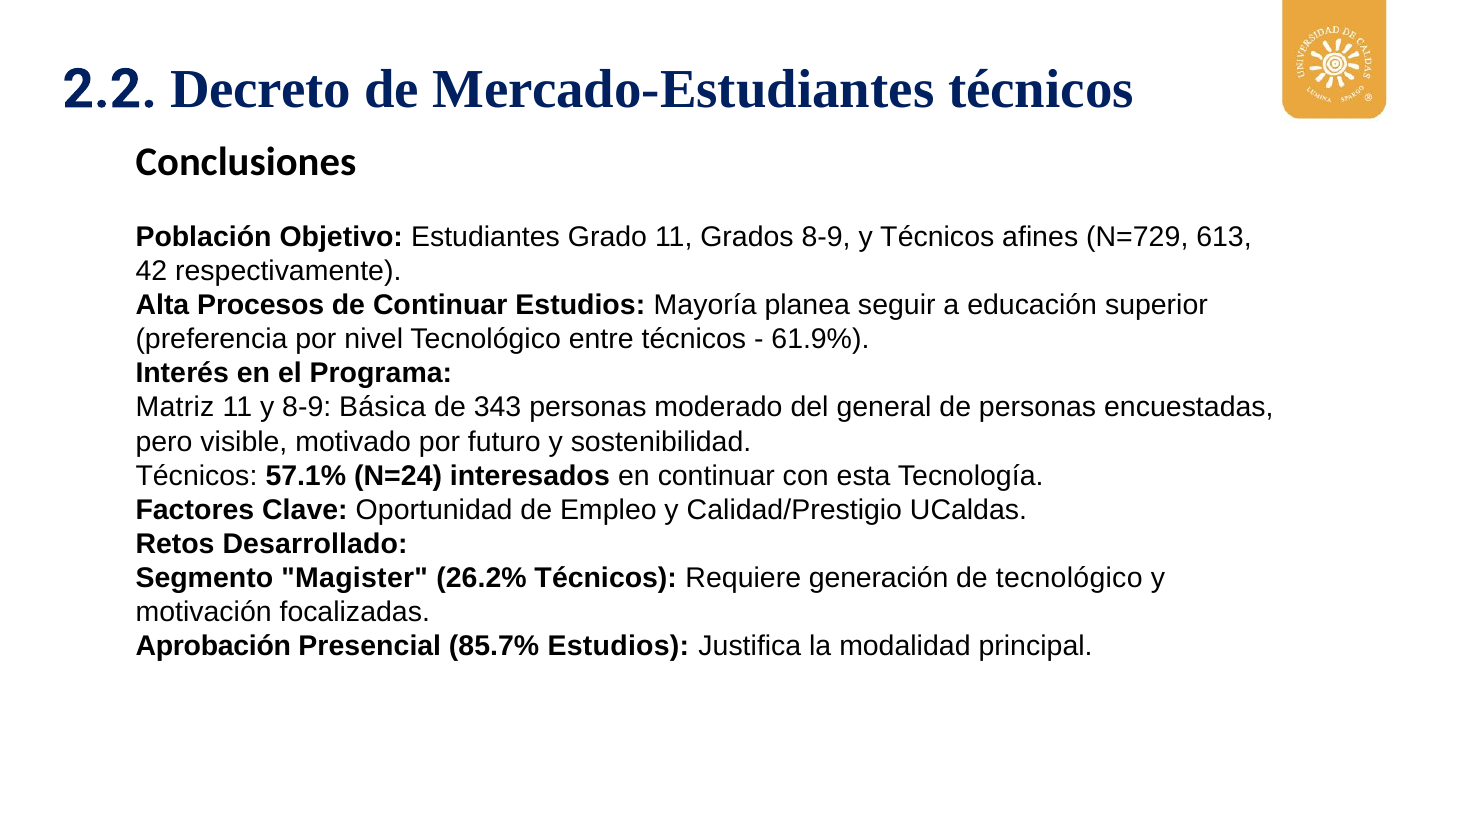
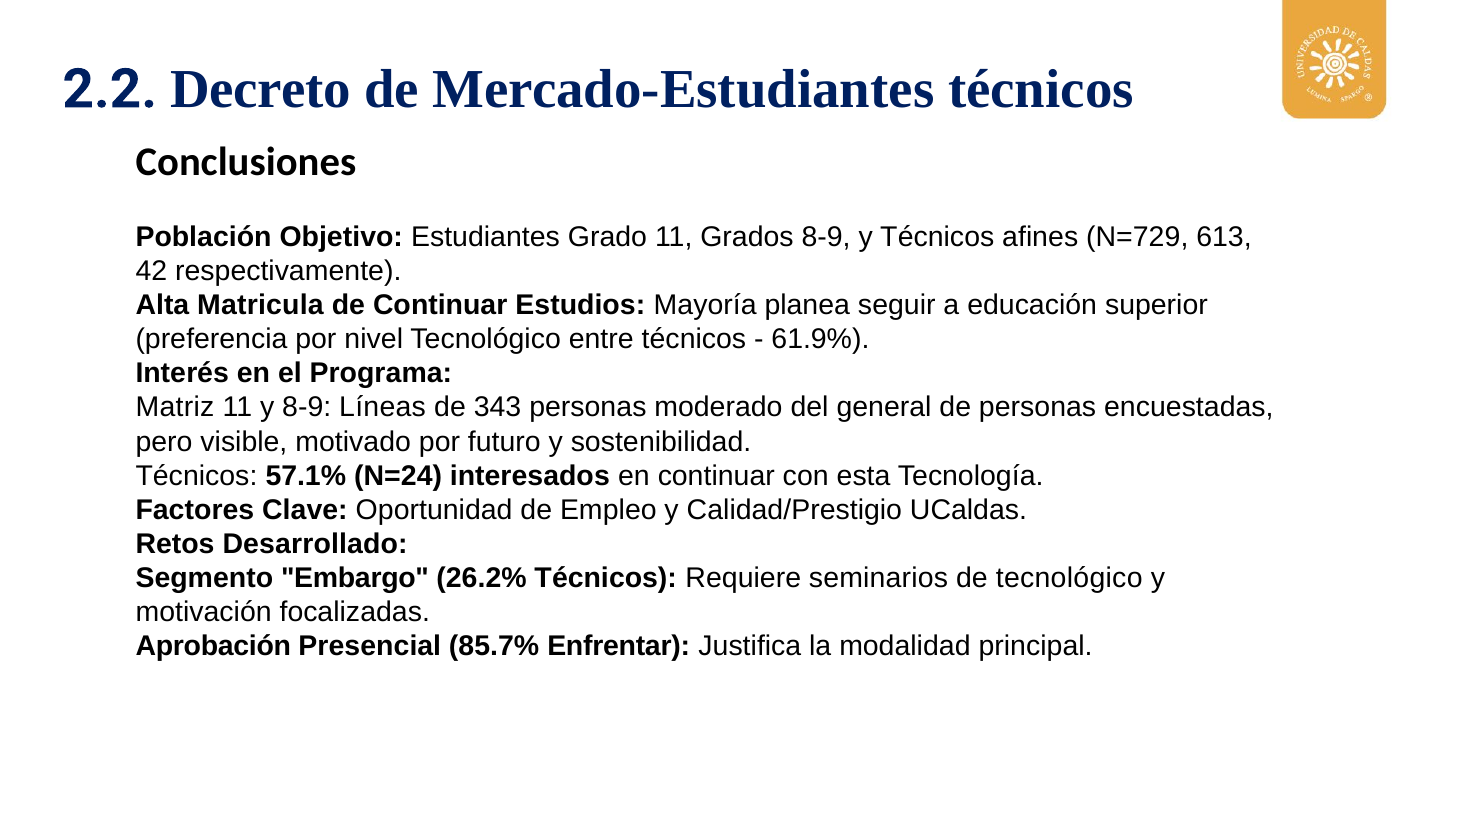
Procesos: Procesos -> Matricula (260, 305)
Básica: Básica -> Líneas (383, 407)
Magister: Magister -> Embargo (355, 578)
generación: generación -> seminarios (878, 578)
85.7% Estudios: Estudios -> Enfrentar (619, 647)
